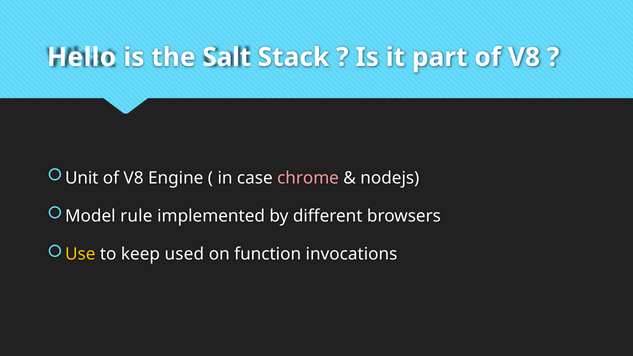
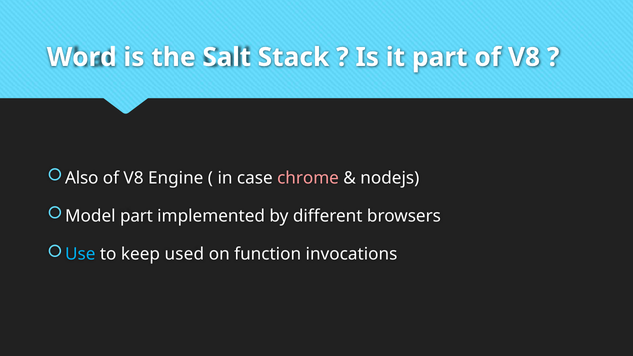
Hello: Hello -> Word (82, 57)
Unit: Unit -> Also (82, 178)
Model rule: rule -> part (136, 216)
Use colour: yellow -> light blue (80, 254)
